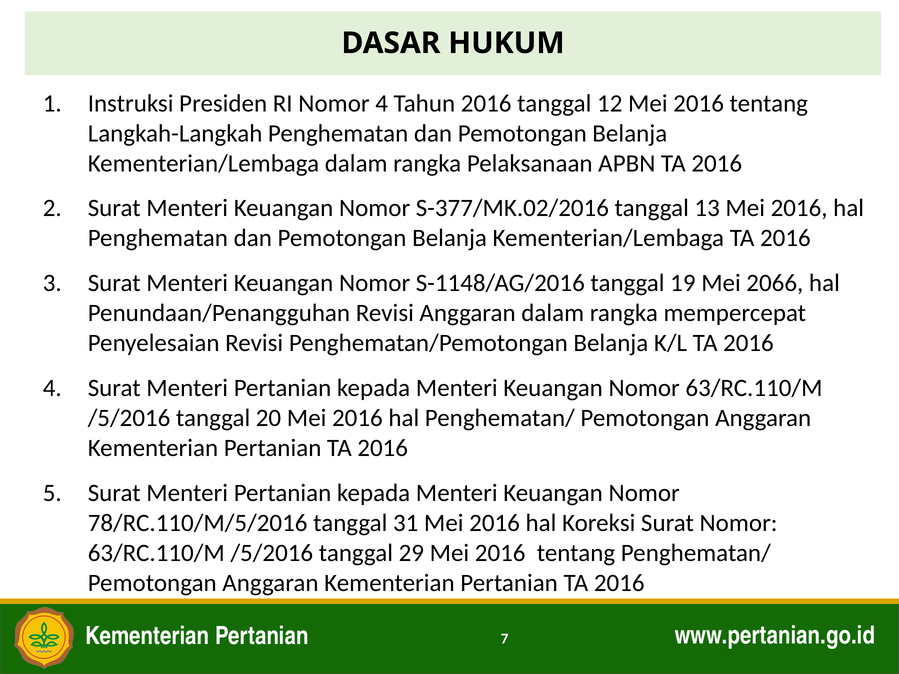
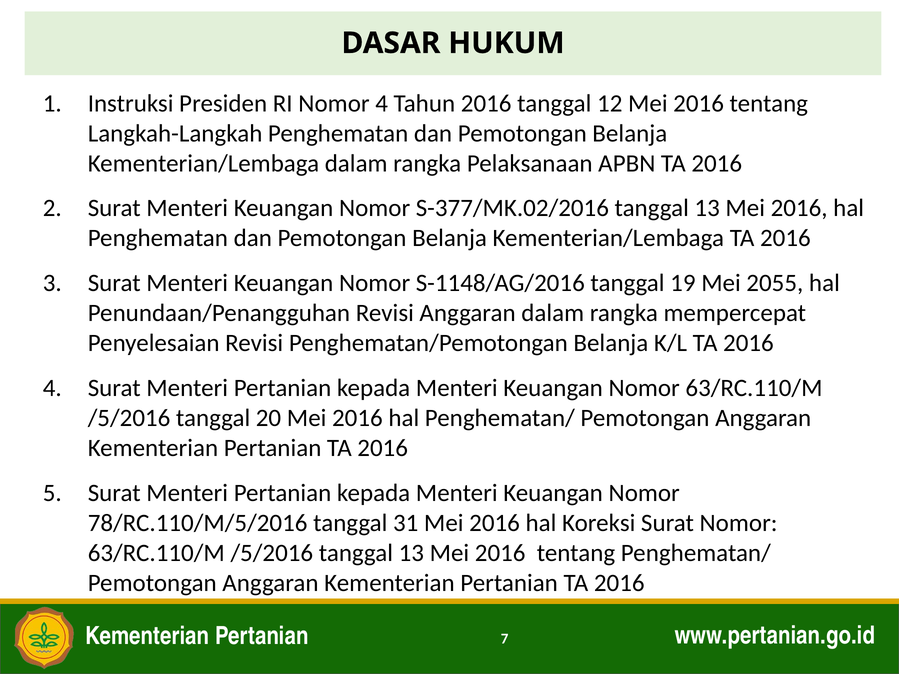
2066: 2066 -> 2055 (775, 283)
/5/2016 tanggal 29: 29 -> 13 (411, 553)
